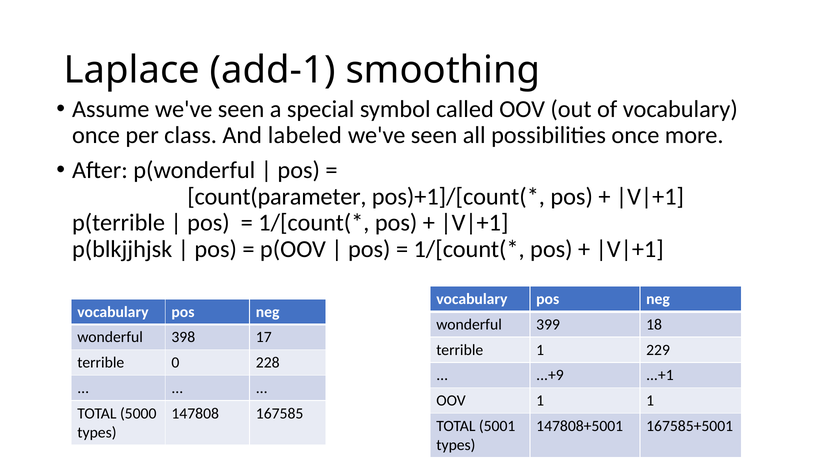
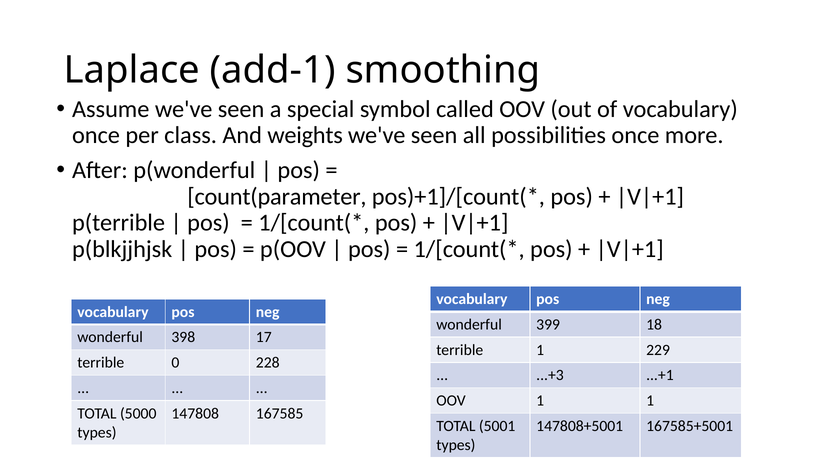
labeled: labeled -> weights (305, 136)
...+9: ...+9 -> ...+3 (550, 376)
